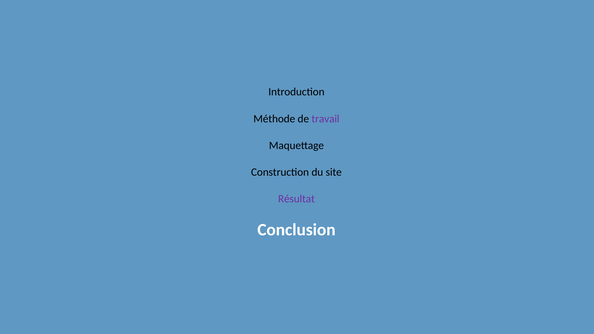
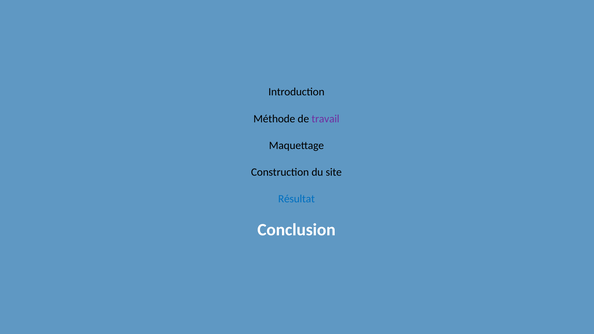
Résultat colour: purple -> blue (296, 199)
